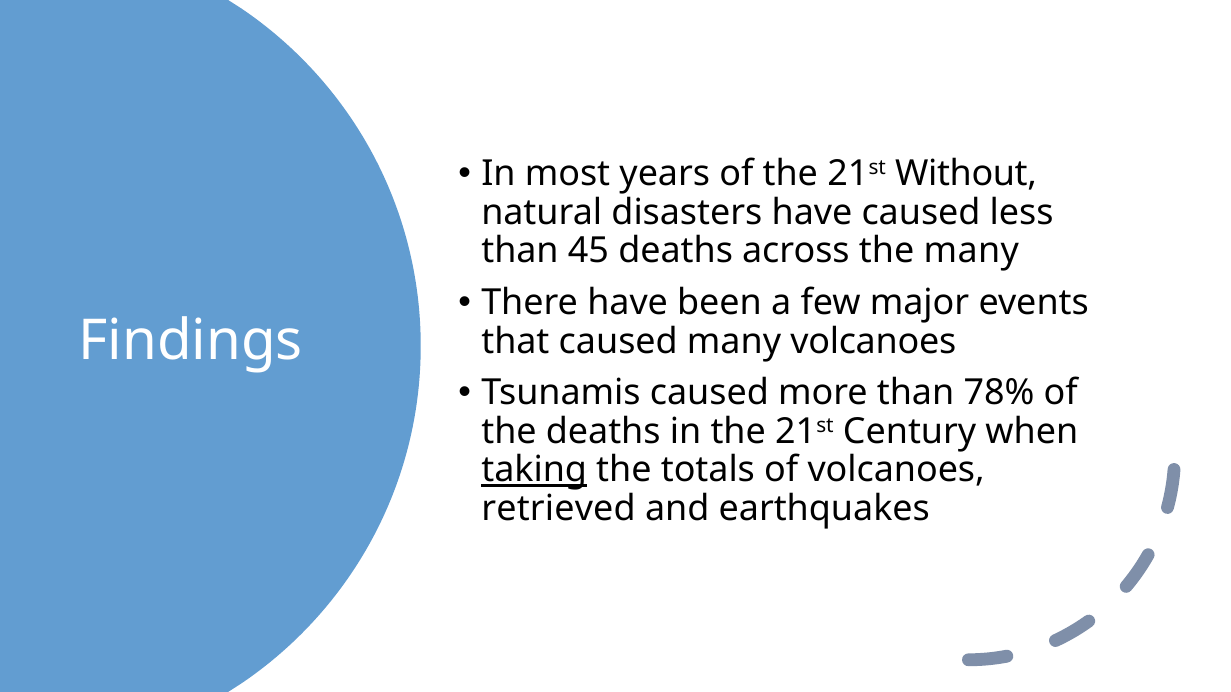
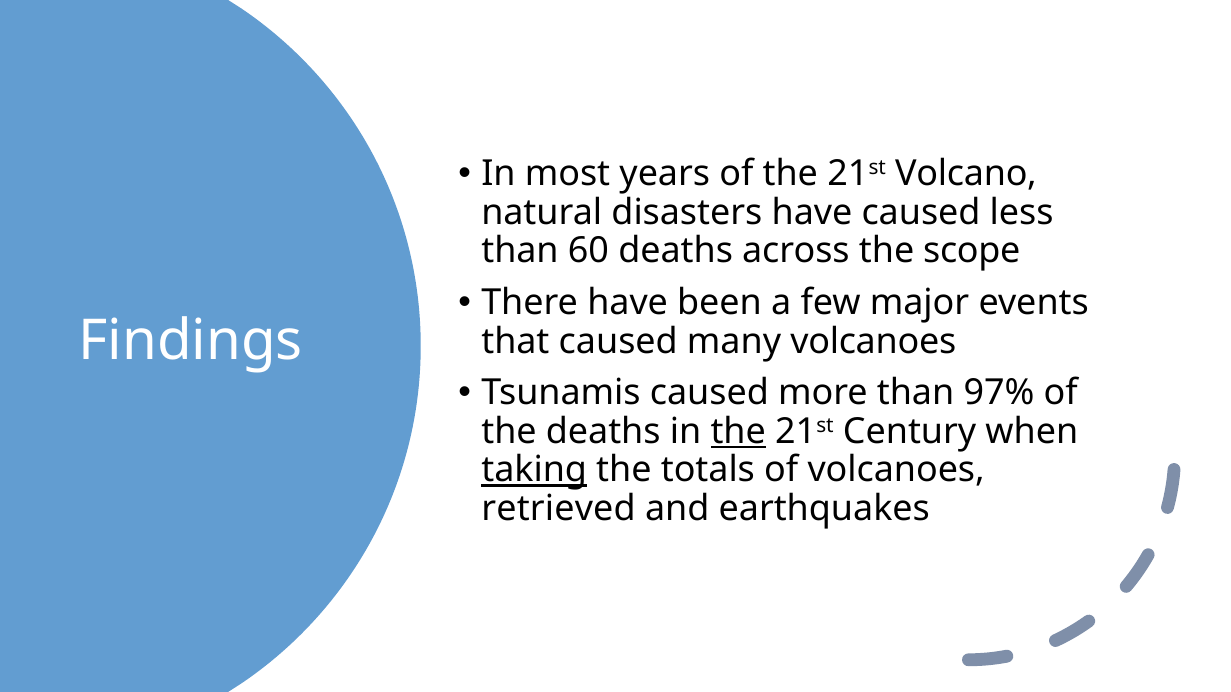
Without: Without -> Volcano (966, 174)
45: 45 -> 60 (588, 251)
the many: many -> scope (972, 251)
78%: 78% -> 97% (999, 393)
the underline: none -> present (738, 432)
